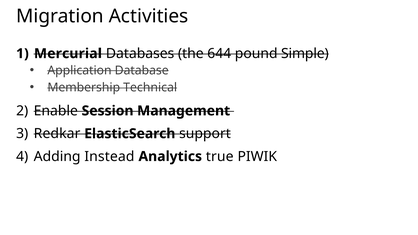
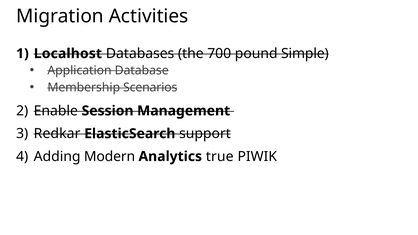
Mercurial: Mercurial -> Localhost (68, 54)
644: 644 -> 700 (219, 54)
Technical: Technical -> Scenarios (150, 88)
Instead: Instead -> Modern (110, 157)
